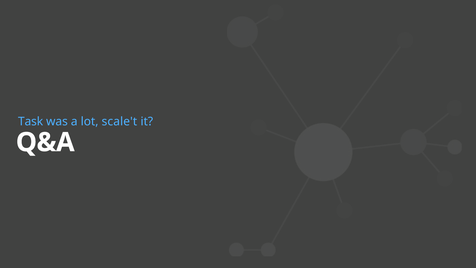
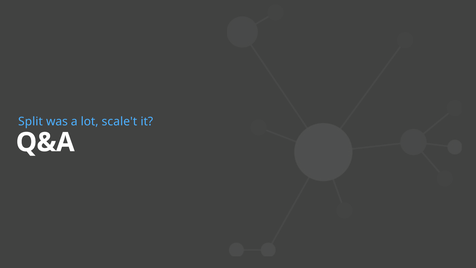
Task: Task -> Split (30, 122)
